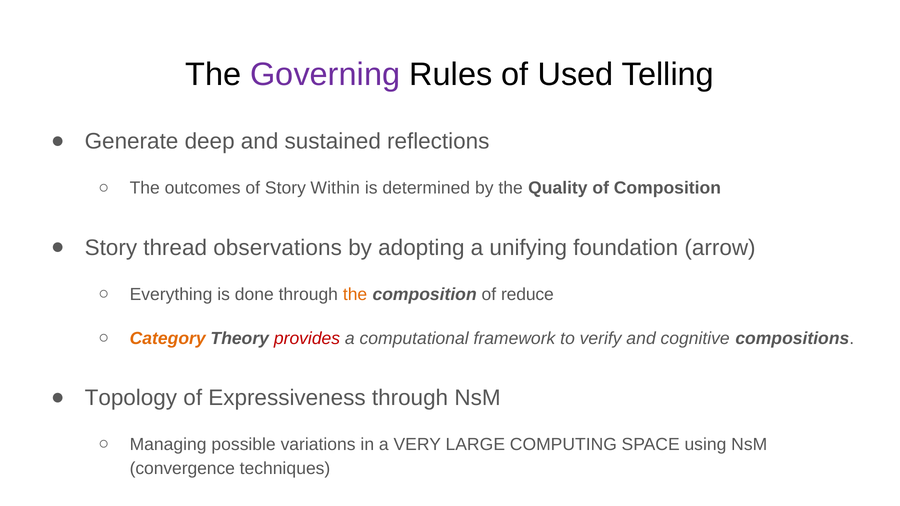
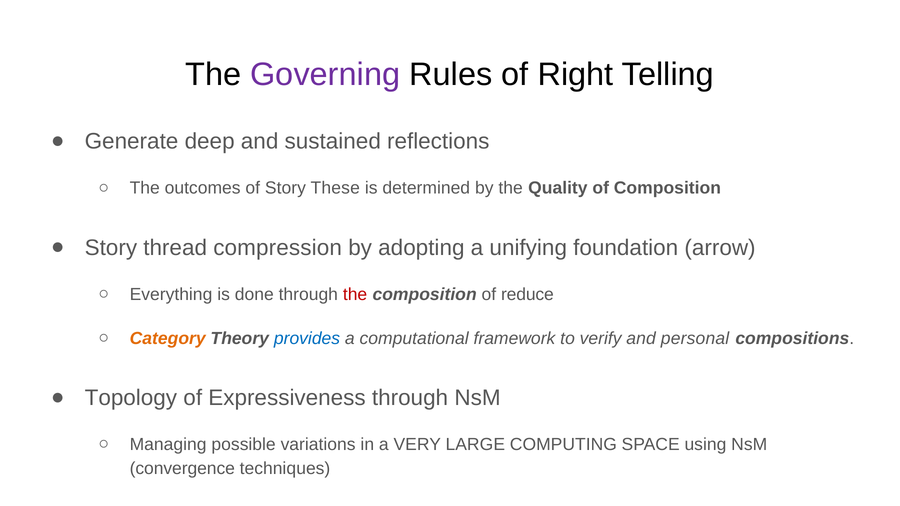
Used: Used -> Right (576, 75)
Within: Within -> These (335, 188)
observations: observations -> compression (278, 248)
the colour: orange -> red (355, 294)
provides colour: red -> blue (307, 339)
cognitive: cognitive -> personal (695, 339)
